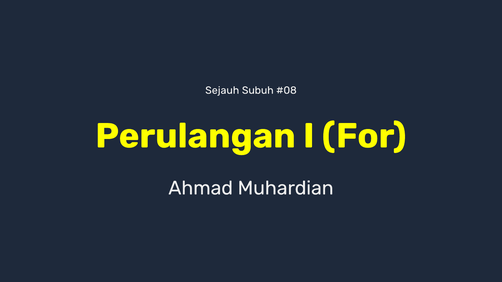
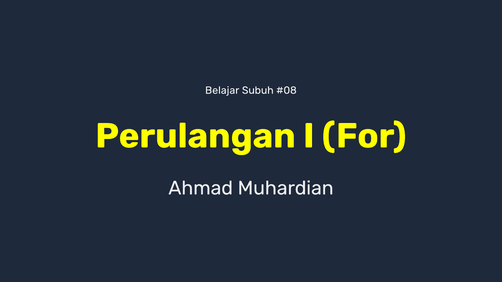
Sejauh: Sejauh -> Belajar (222, 90)
